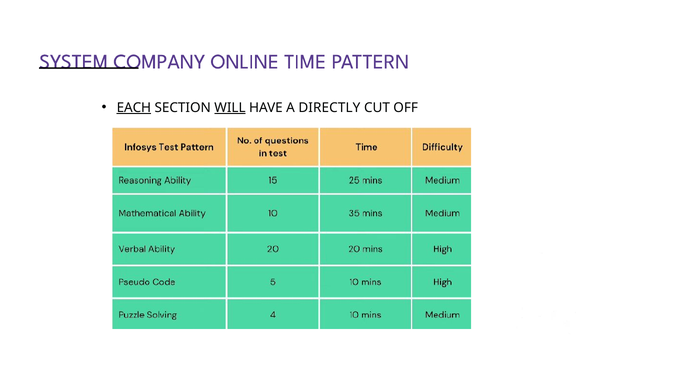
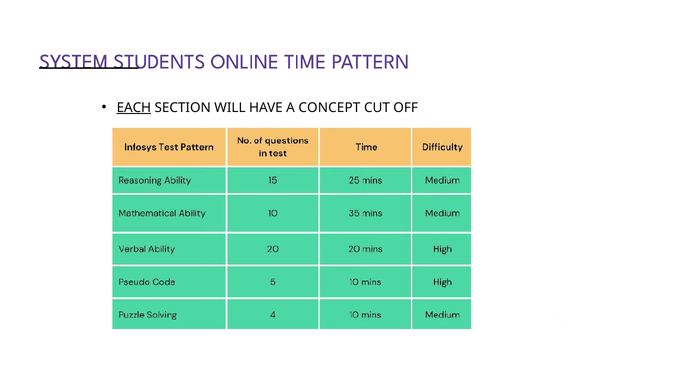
COMPANY: COMPANY -> STUDENTS (159, 62)
WILL underline: present -> none (230, 108)
DIRECTLY: DIRECTLY -> CONCEPT (329, 108)
